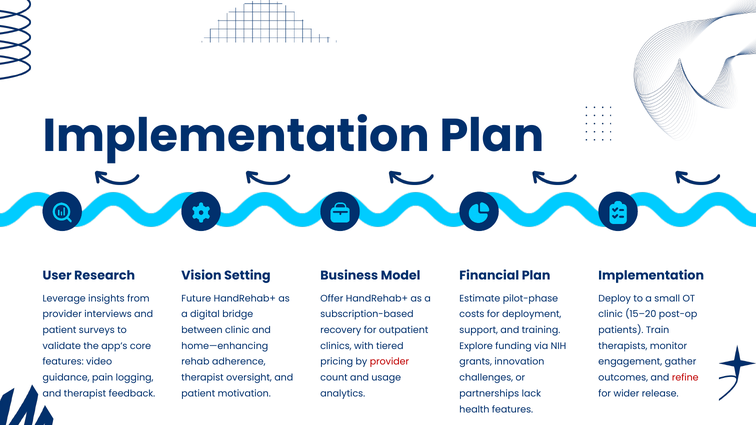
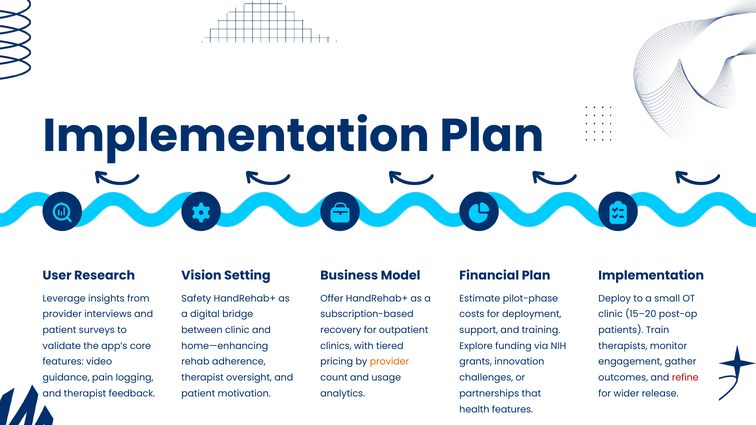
Future: Future -> Safety (196, 299)
provider colour: red -> orange (389, 362)
lack: lack -> that (531, 394)
